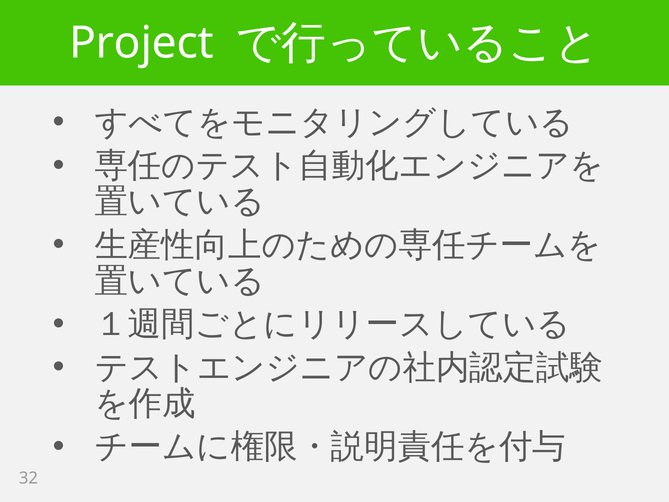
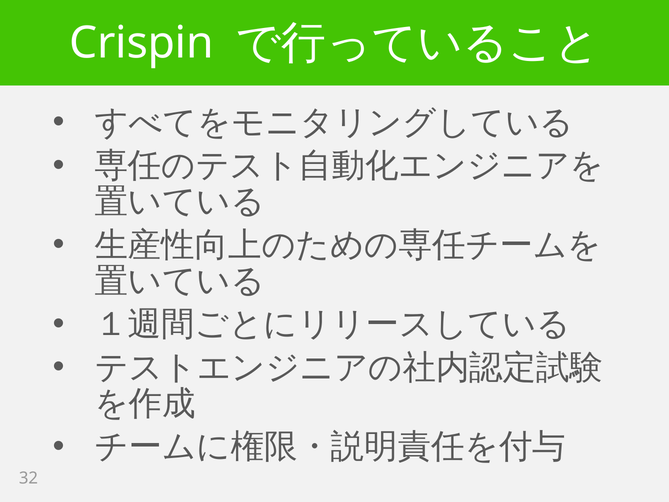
Project: Project -> Crispin (141, 43)
